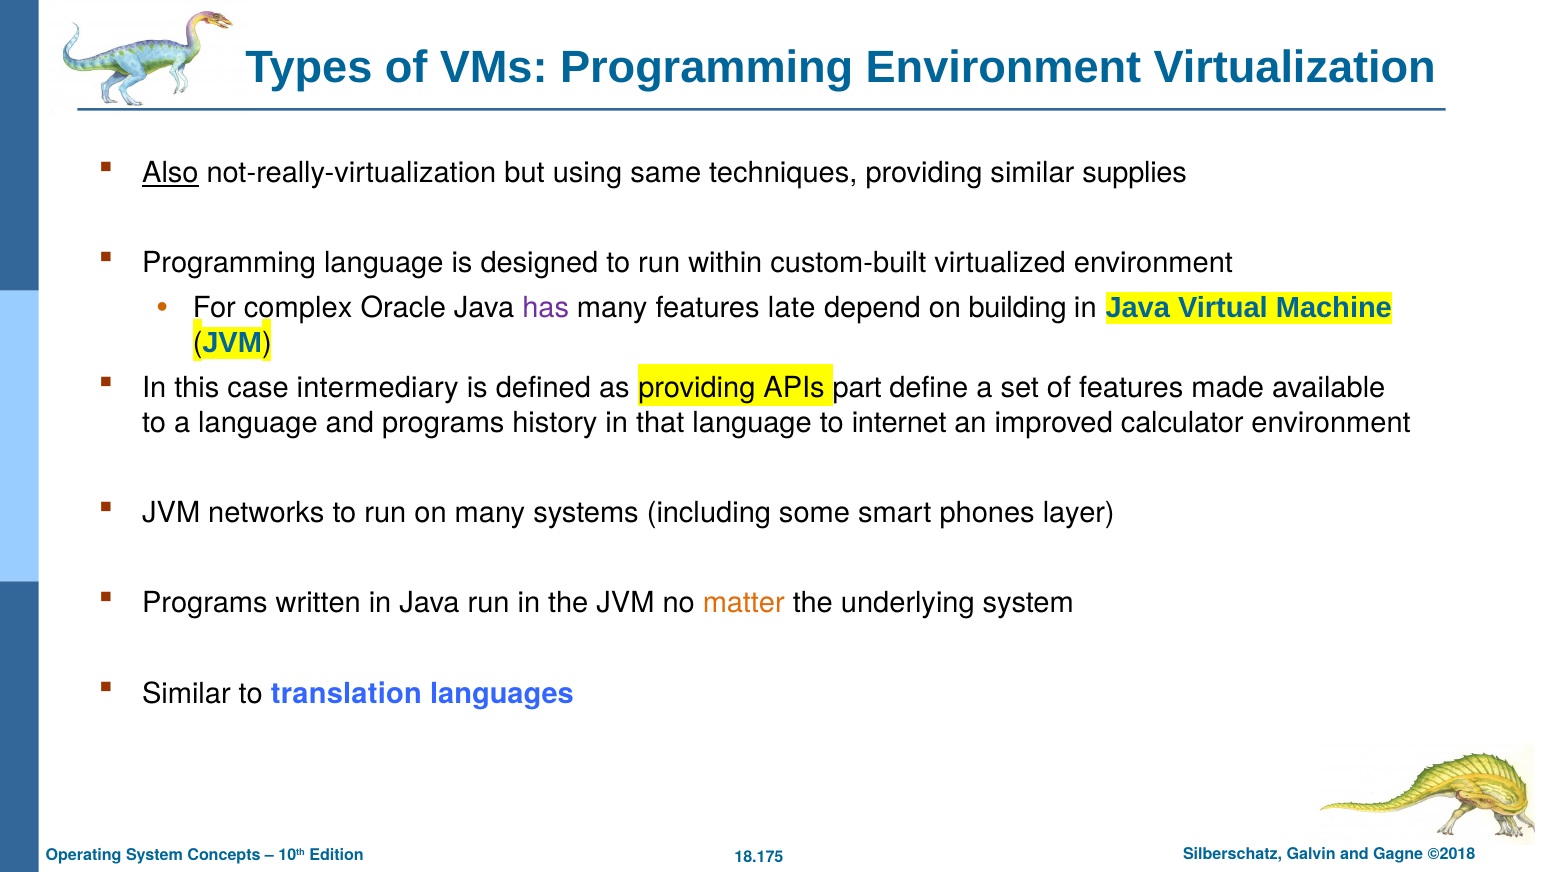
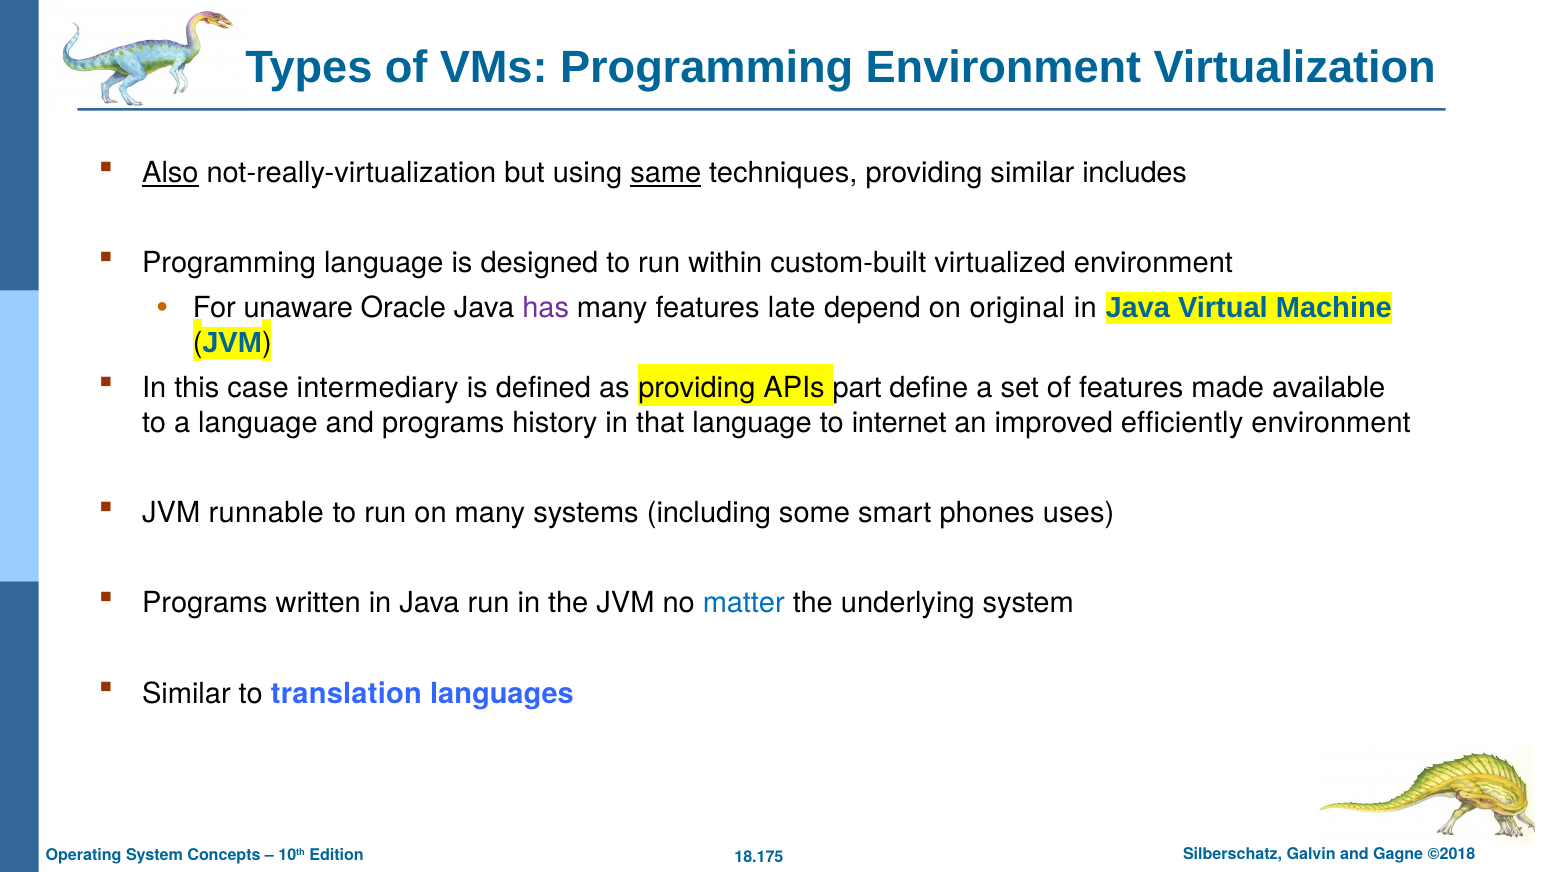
same underline: none -> present (666, 173)
supplies: supplies -> includes (1135, 173)
complex: complex -> unaware (298, 308)
building: building -> original (1017, 308)
calculator: calculator -> efficiently (1182, 423)
networks: networks -> runnable (266, 513)
layer: layer -> uses (1079, 513)
matter colour: orange -> blue (744, 603)
